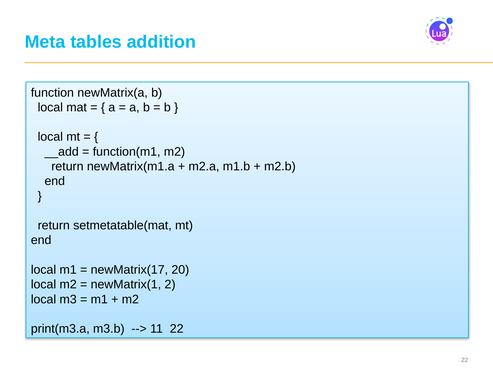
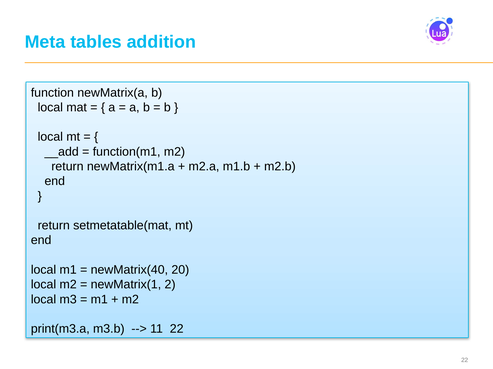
newMatrix(17: newMatrix(17 -> newMatrix(40 (129, 270)
